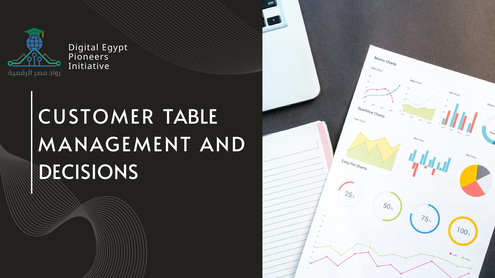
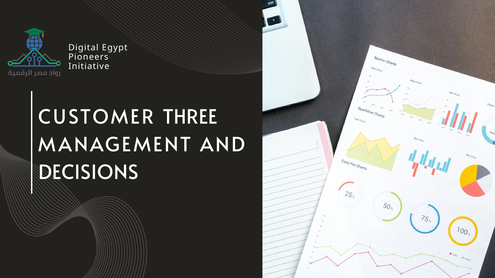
TABLE: TABLE -> THREE (190, 118)
